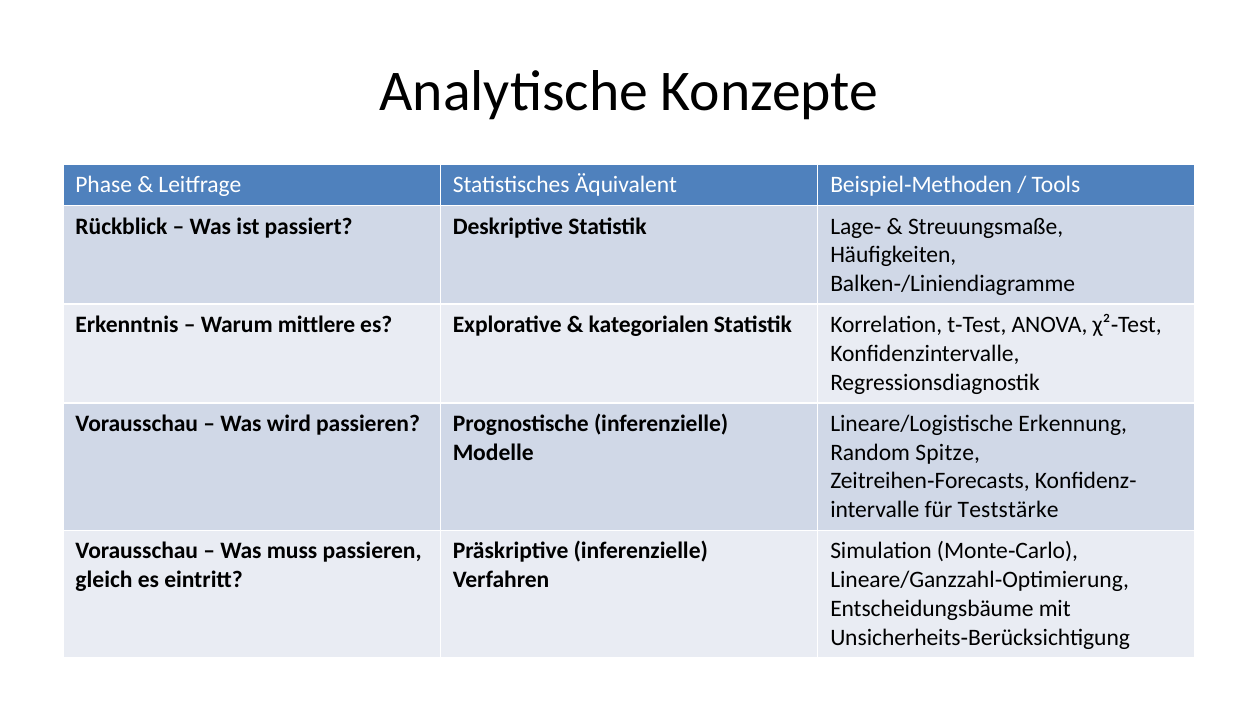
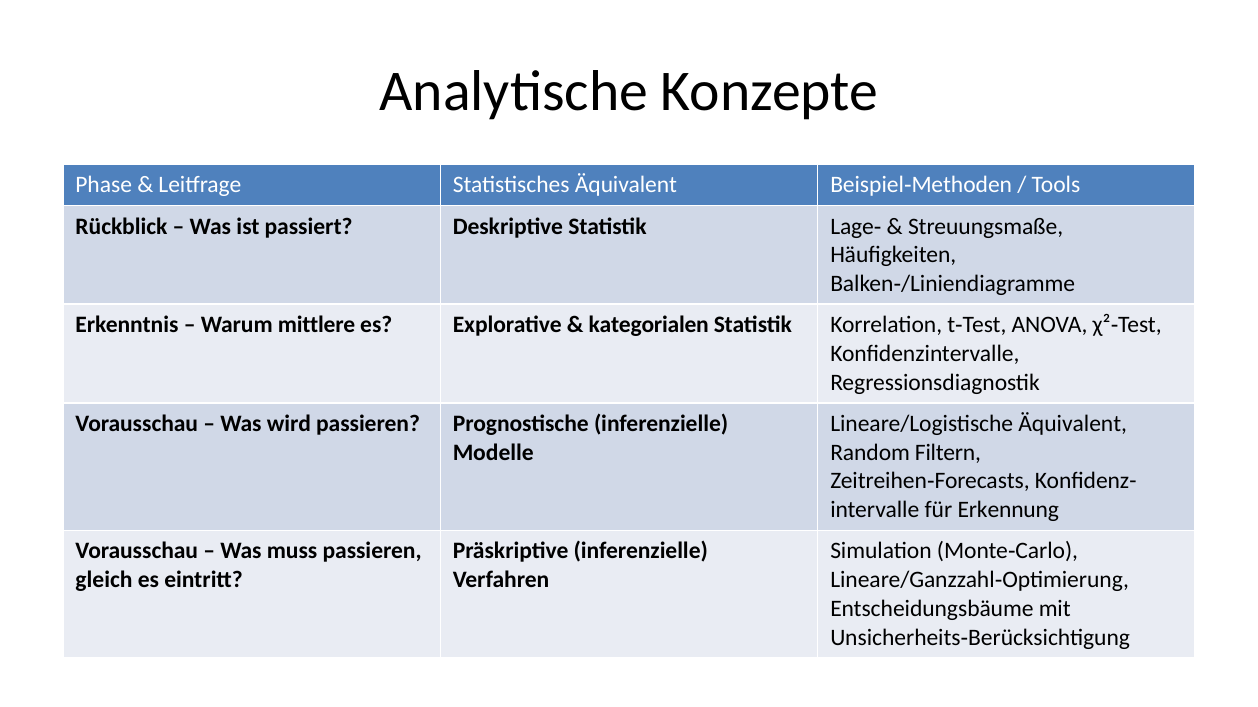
Lineare/Logistische Erkennung: Erkennung -> Äquivalent (1073, 424)
Spitze: Spitze -> Filtern (948, 453)
Teststärke: Teststärke -> Erkennung (1008, 510)
